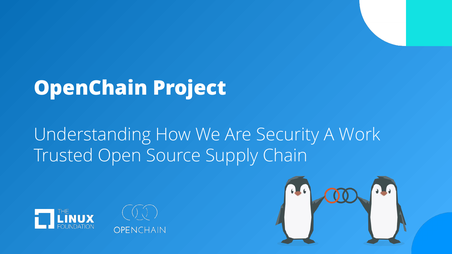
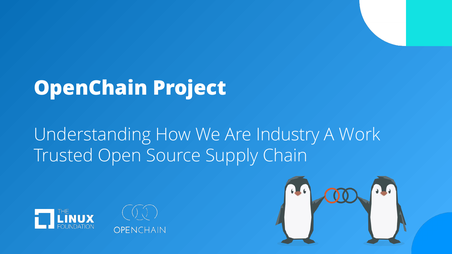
Security: Security -> Industry (288, 135)
